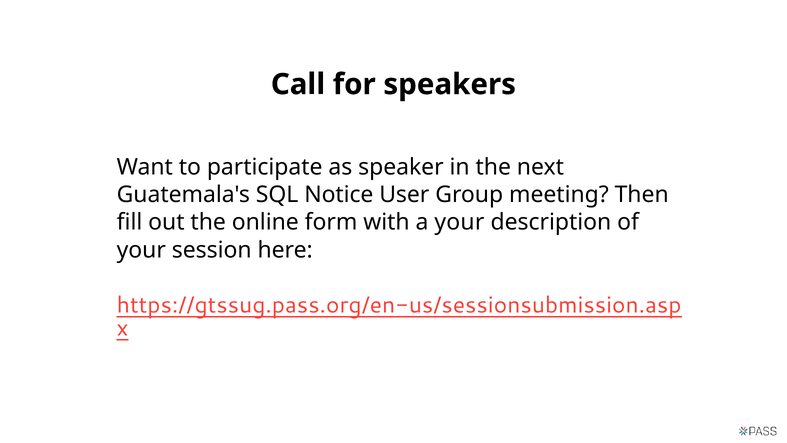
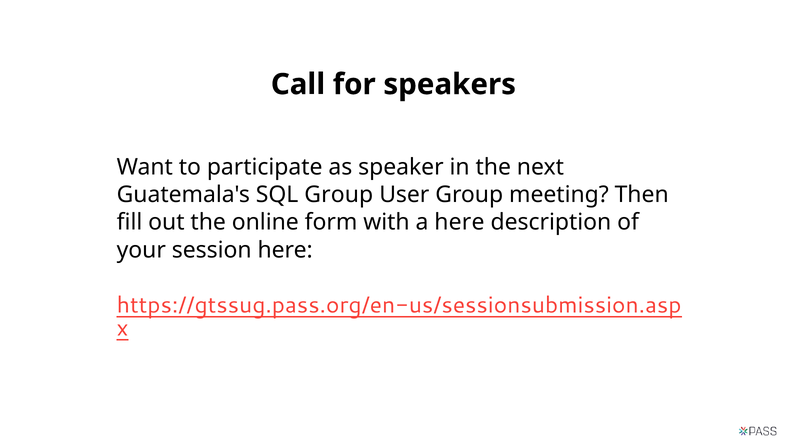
SQL Notice: Notice -> Group (339, 195)
a your: your -> here (459, 222)
